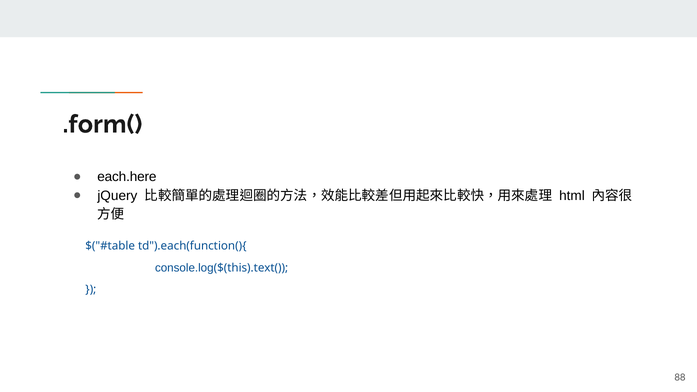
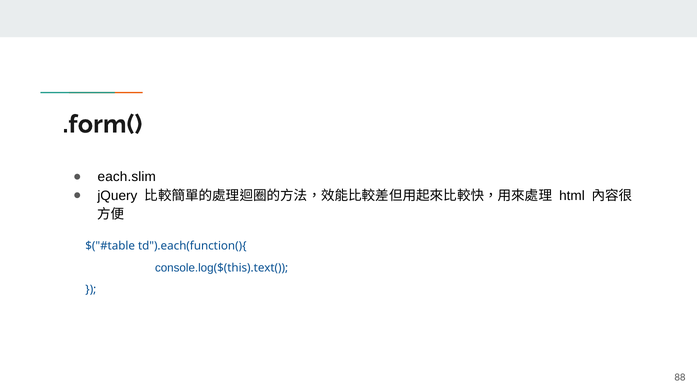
each.here: each.here -> each.slim (127, 177)
